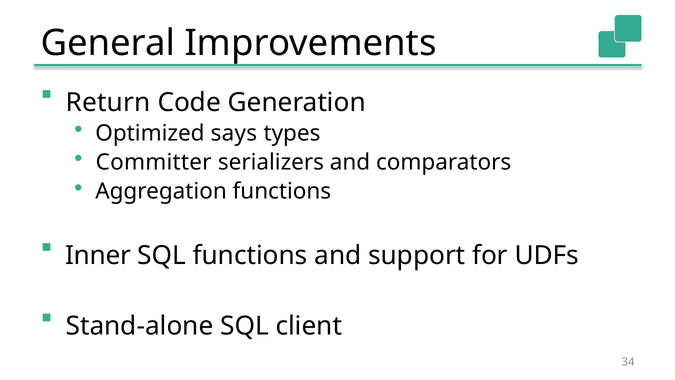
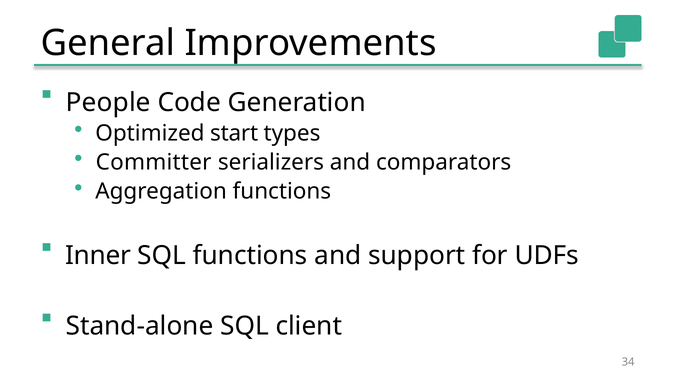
Return: Return -> People (108, 103)
says: says -> start (234, 133)
